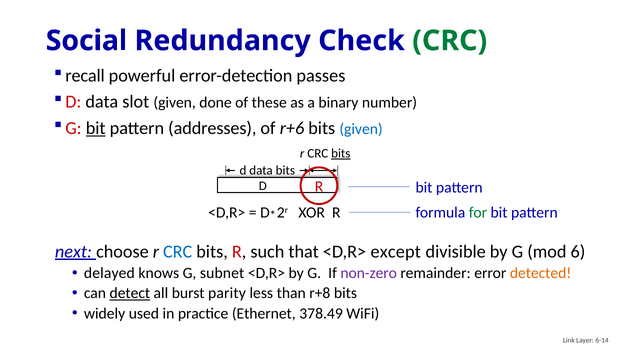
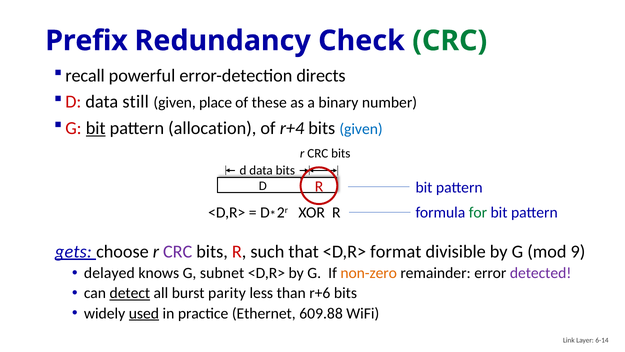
Social: Social -> Prefix (87, 41)
passes: passes -> directs (321, 76)
slot: slot -> still (136, 102)
done: done -> place (216, 103)
addresses: addresses -> allocation (212, 128)
r+6: r+6 -> r+4 (292, 128)
bits underline: present -> none (341, 153)
next: next -> gets (73, 251)
CRC colour: blue -> purple (178, 251)
except: except -> format (396, 251)
6: 6 -> 9 (578, 251)
non-zero colour: purple -> orange (369, 273)
detected colour: orange -> purple (541, 273)
r+8: r+8 -> r+6 (320, 293)
used underline: none -> present (144, 313)
378.49: 378.49 -> 609.88 (321, 313)
